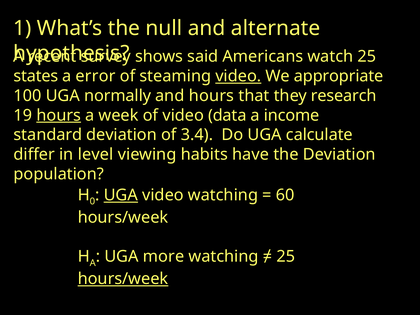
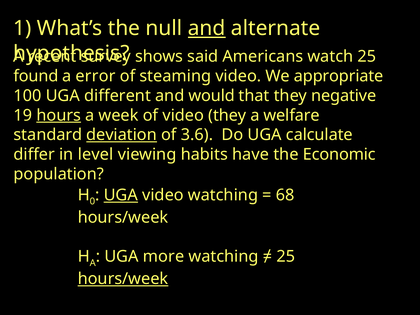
and underline: none -> present (207, 28)
states: states -> found (36, 76)
video underline: present -> none (238, 76)
normally: normally -> different (118, 96)
and hours: hours -> would (212, 96)
research: research -> negative (344, 96)
video data: data -> they (227, 115)
income: income -> welfare (292, 115)
deviation underline: none -> present (122, 135)
3.4: 3.4 -> 3.6 (197, 135)
the Deviation: Deviation -> Economic (339, 155)
60: 60 -> 68 (285, 195)
